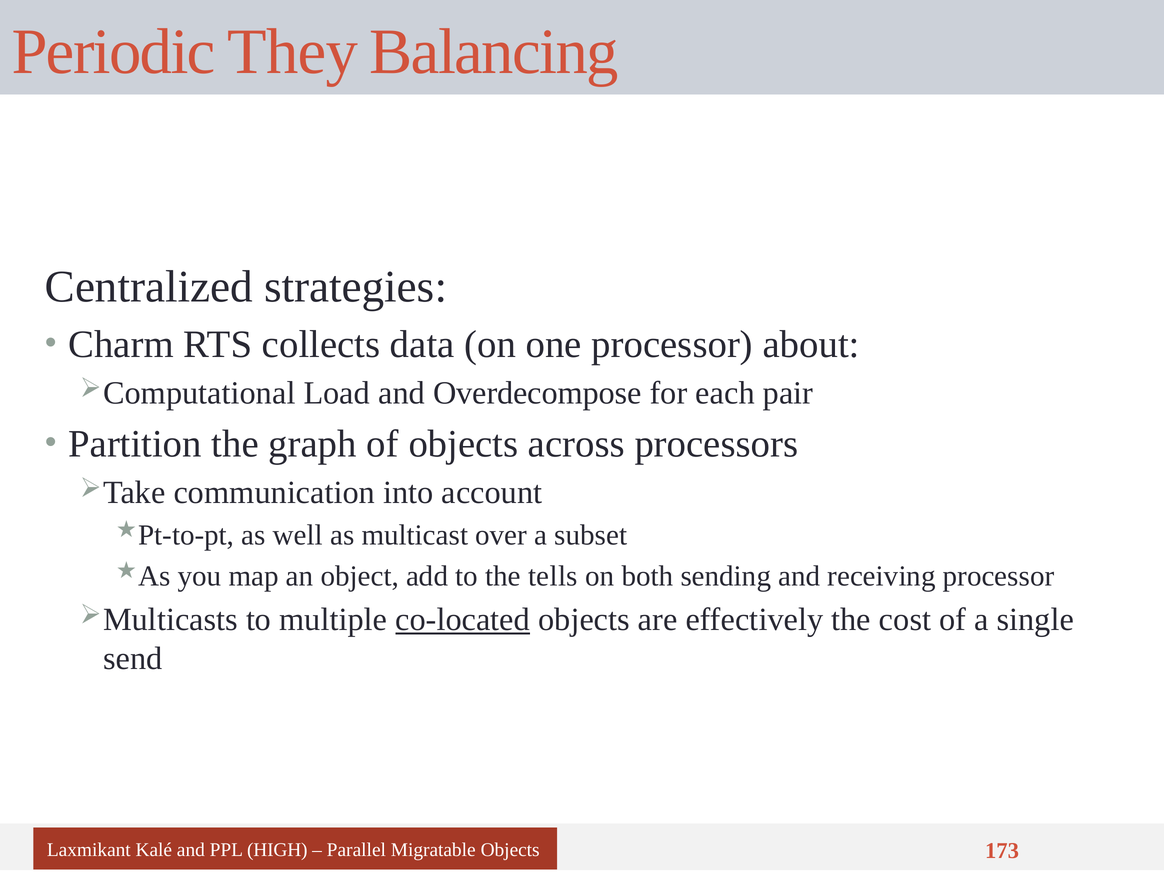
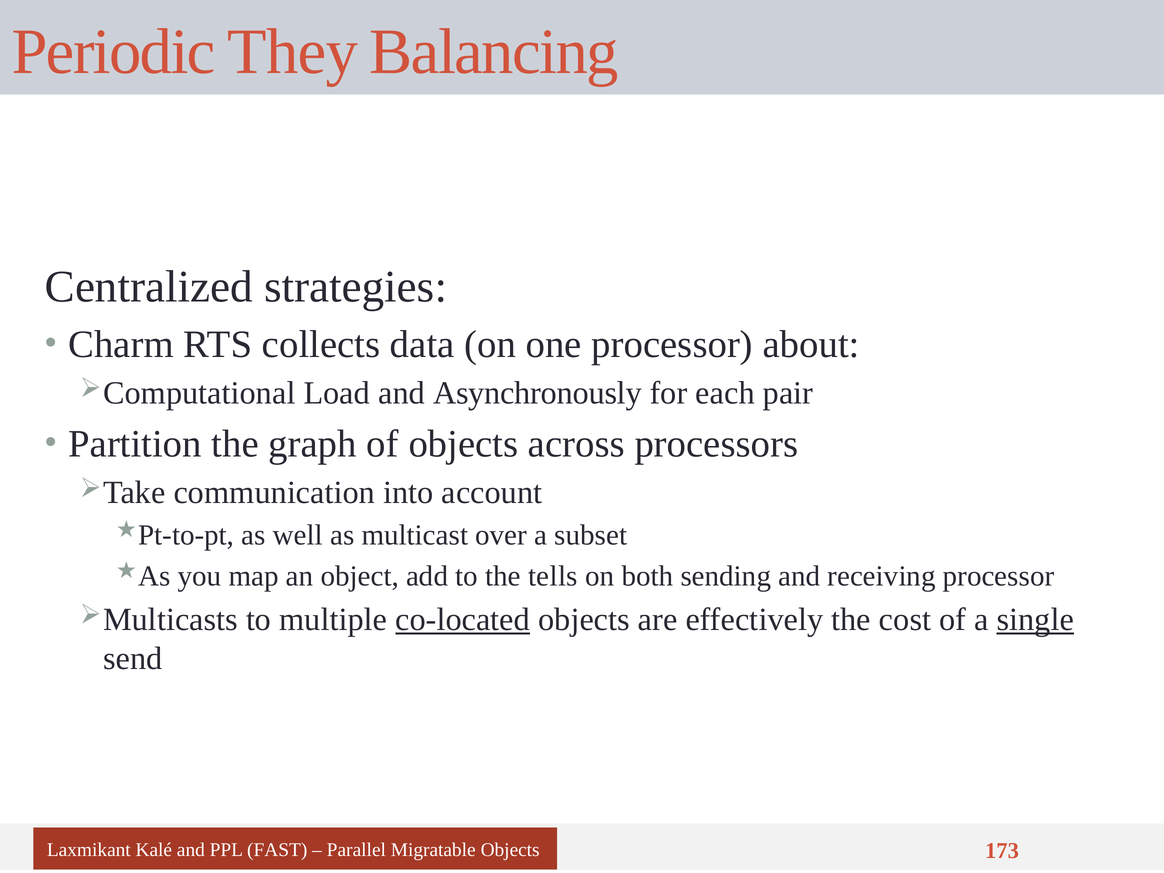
Overdecompose: Overdecompose -> Asynchronously (537, 393)
single underline: none -> present (1035, 620)
HIGH: HIGH -> FAST (277, 850)
